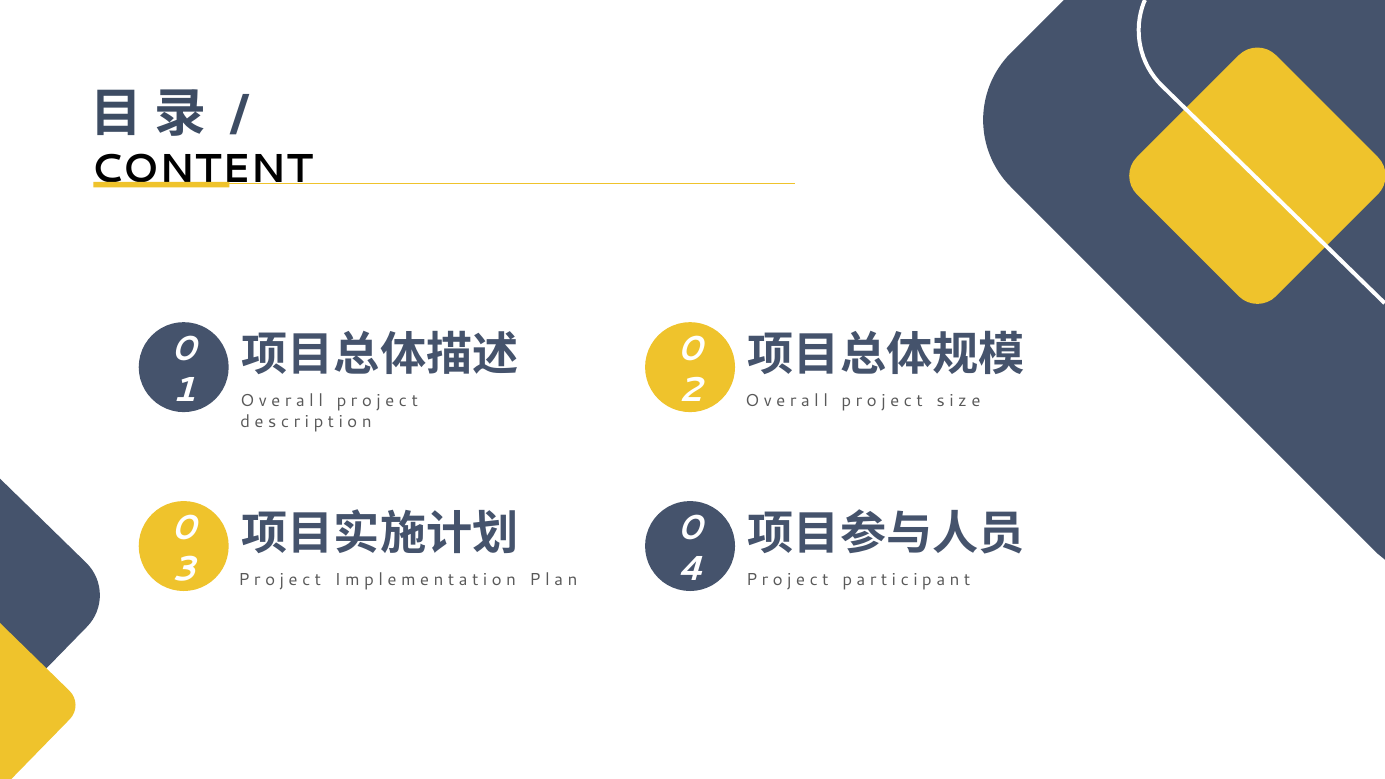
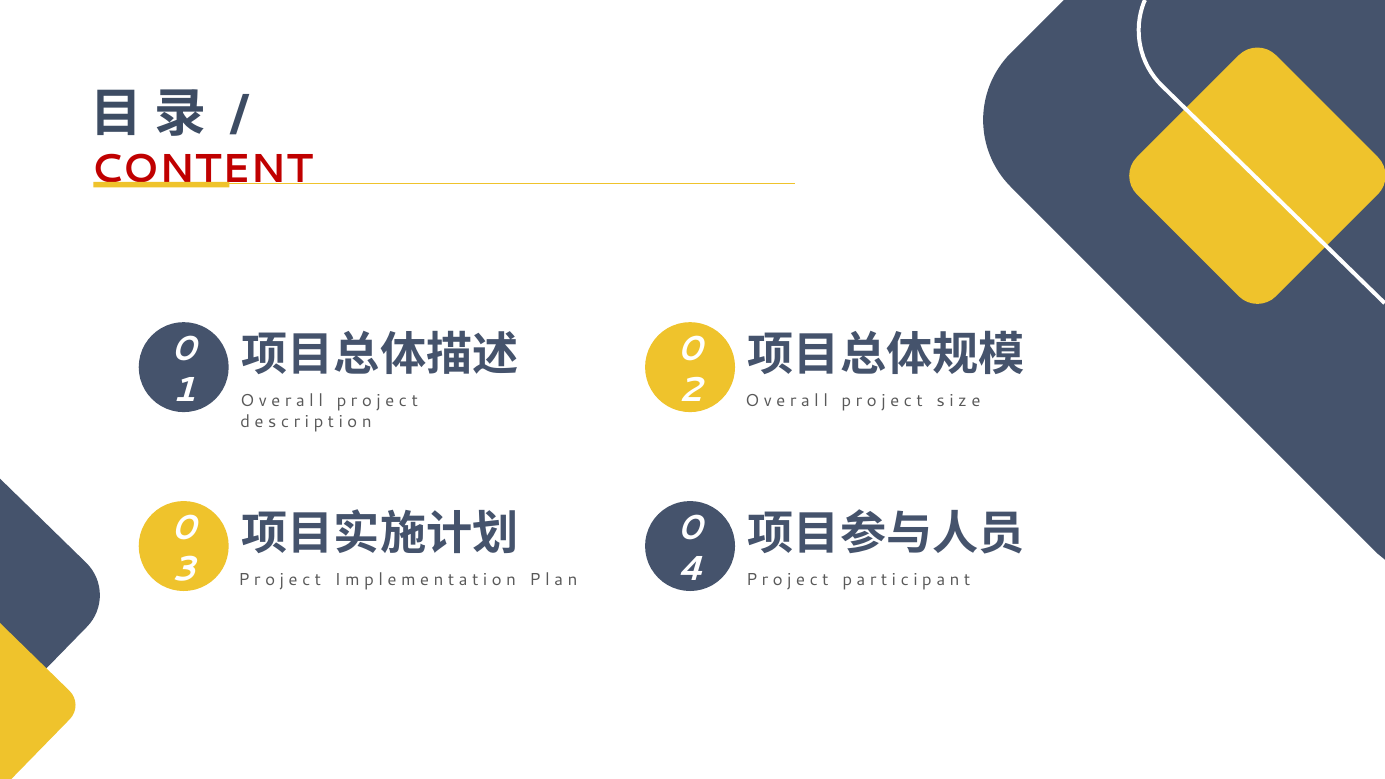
CONTENT colour: black -> red (202, 169)
